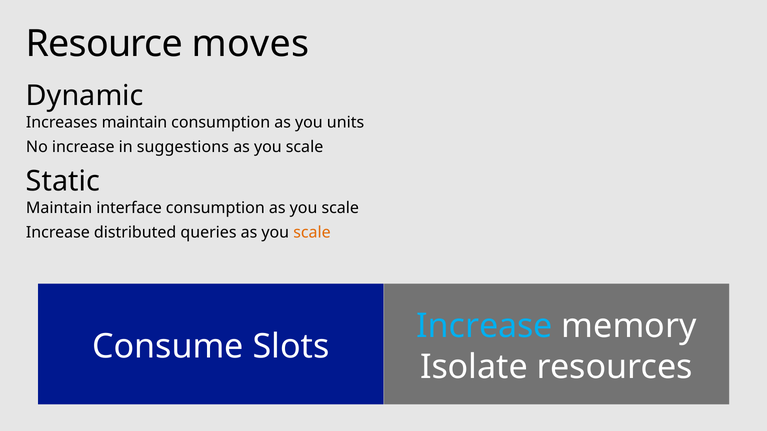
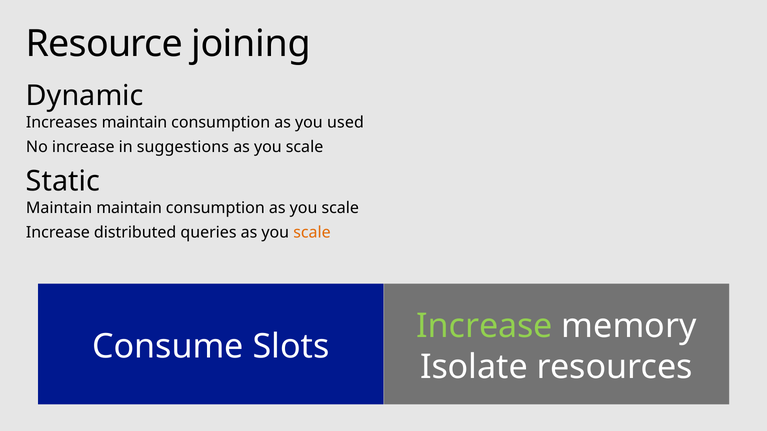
moves: moves -> joining (251, 44)
units: units -> used (345, 122)
Maintain interface: interface -> maintain (129, 208)
Increase colour: light blue -> light green (484, 326)
